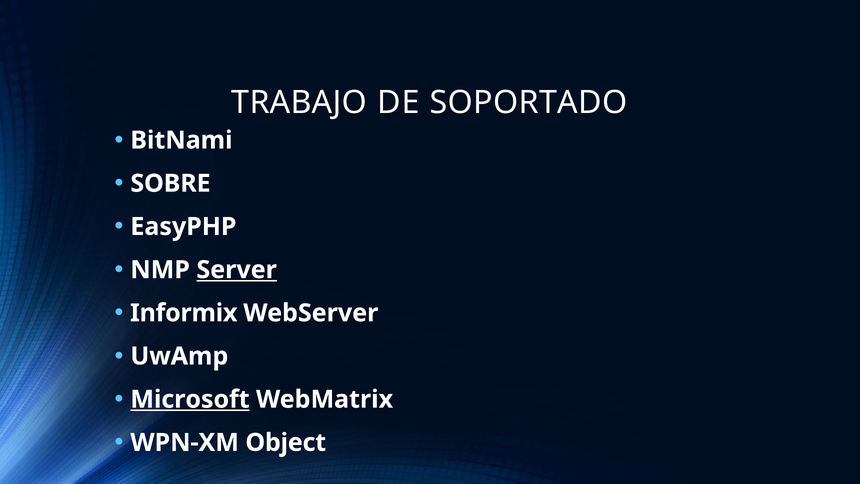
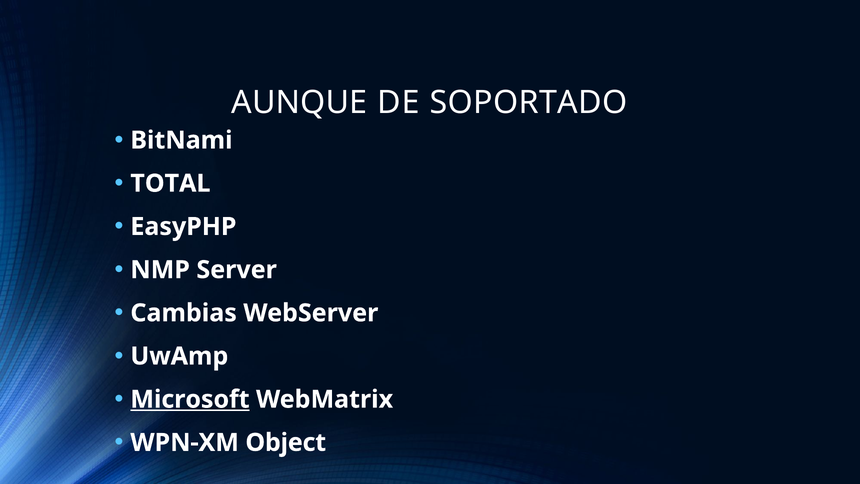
TRABAJO: TRABAJO -> AUNQUE (299, 103)
SOBRE: SOBRE -> TOTAL (170, 183)
Server underline: present -> none (237, 270)
Informix: Informix -> Cambias (184, 313)
